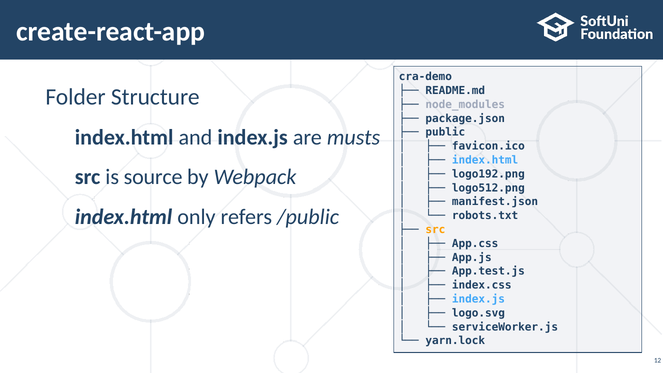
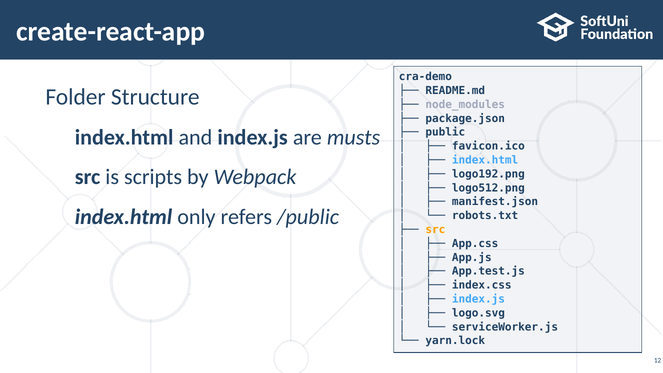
source: source -> scripts (153, 177)
